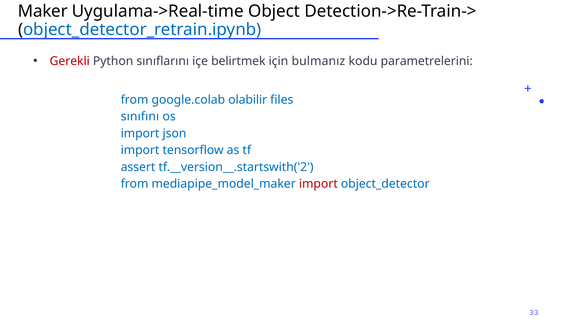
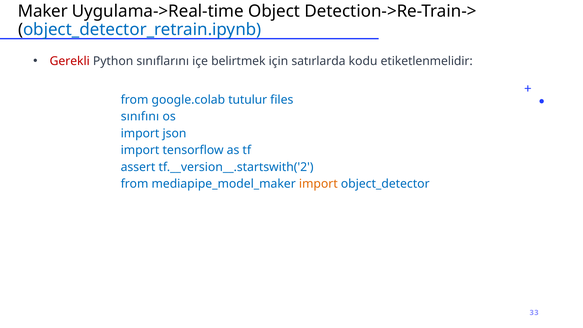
bulmanız: bulmanız -> satırlarda (318, 61)
parametrelerini: parametrelerini -> etiketlenmelidir (427, 61)
olabilir: olabilir -> tutulur (248, 100)
import colour: red -> orange (318, 184)
